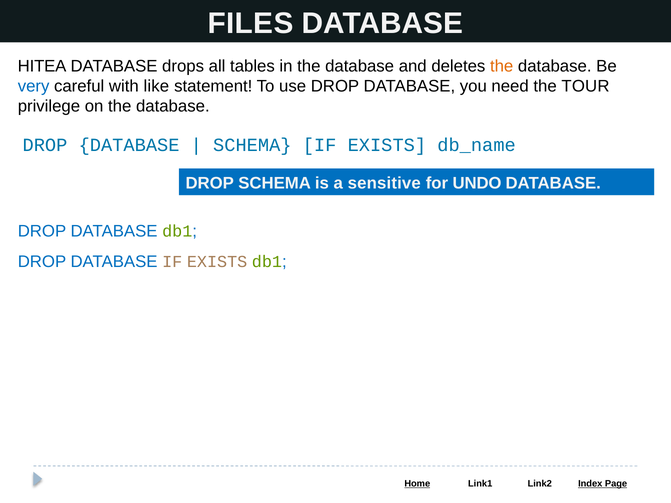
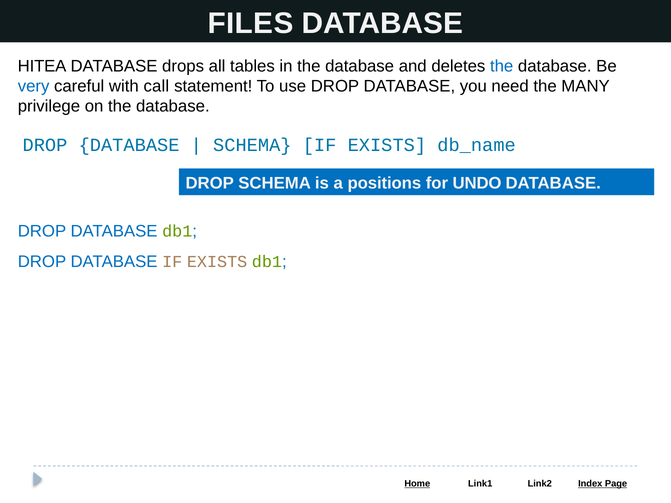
the colour: orange -> blue (502, 66)
like: like -> call (156, 86)
TOUR: TOUR -> MANY (586, 86)
sensitive: sensitive -> positions (384, 183)
